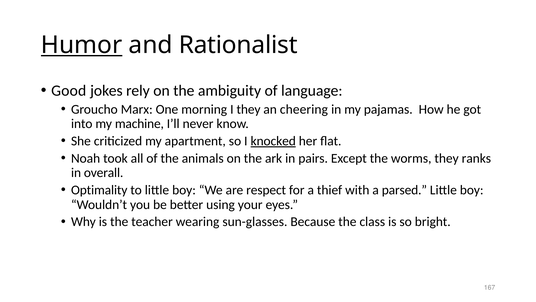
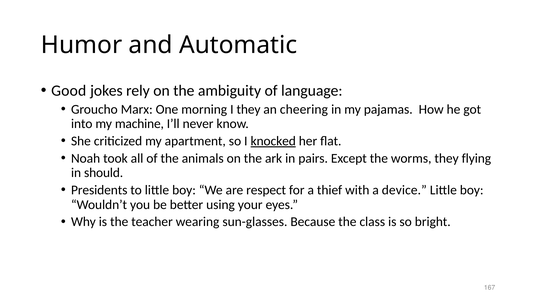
Humor underline: present -> none (82, 45)
Rationalist: Rationalist -> Automatic (238, 45)
ranks: ranks -> flying (476, 158)
overall: overall -> should (104, 173)
Optimality: Optimality -> Presidents (99, 190)
parsed: parsed -> device (404, 190)
